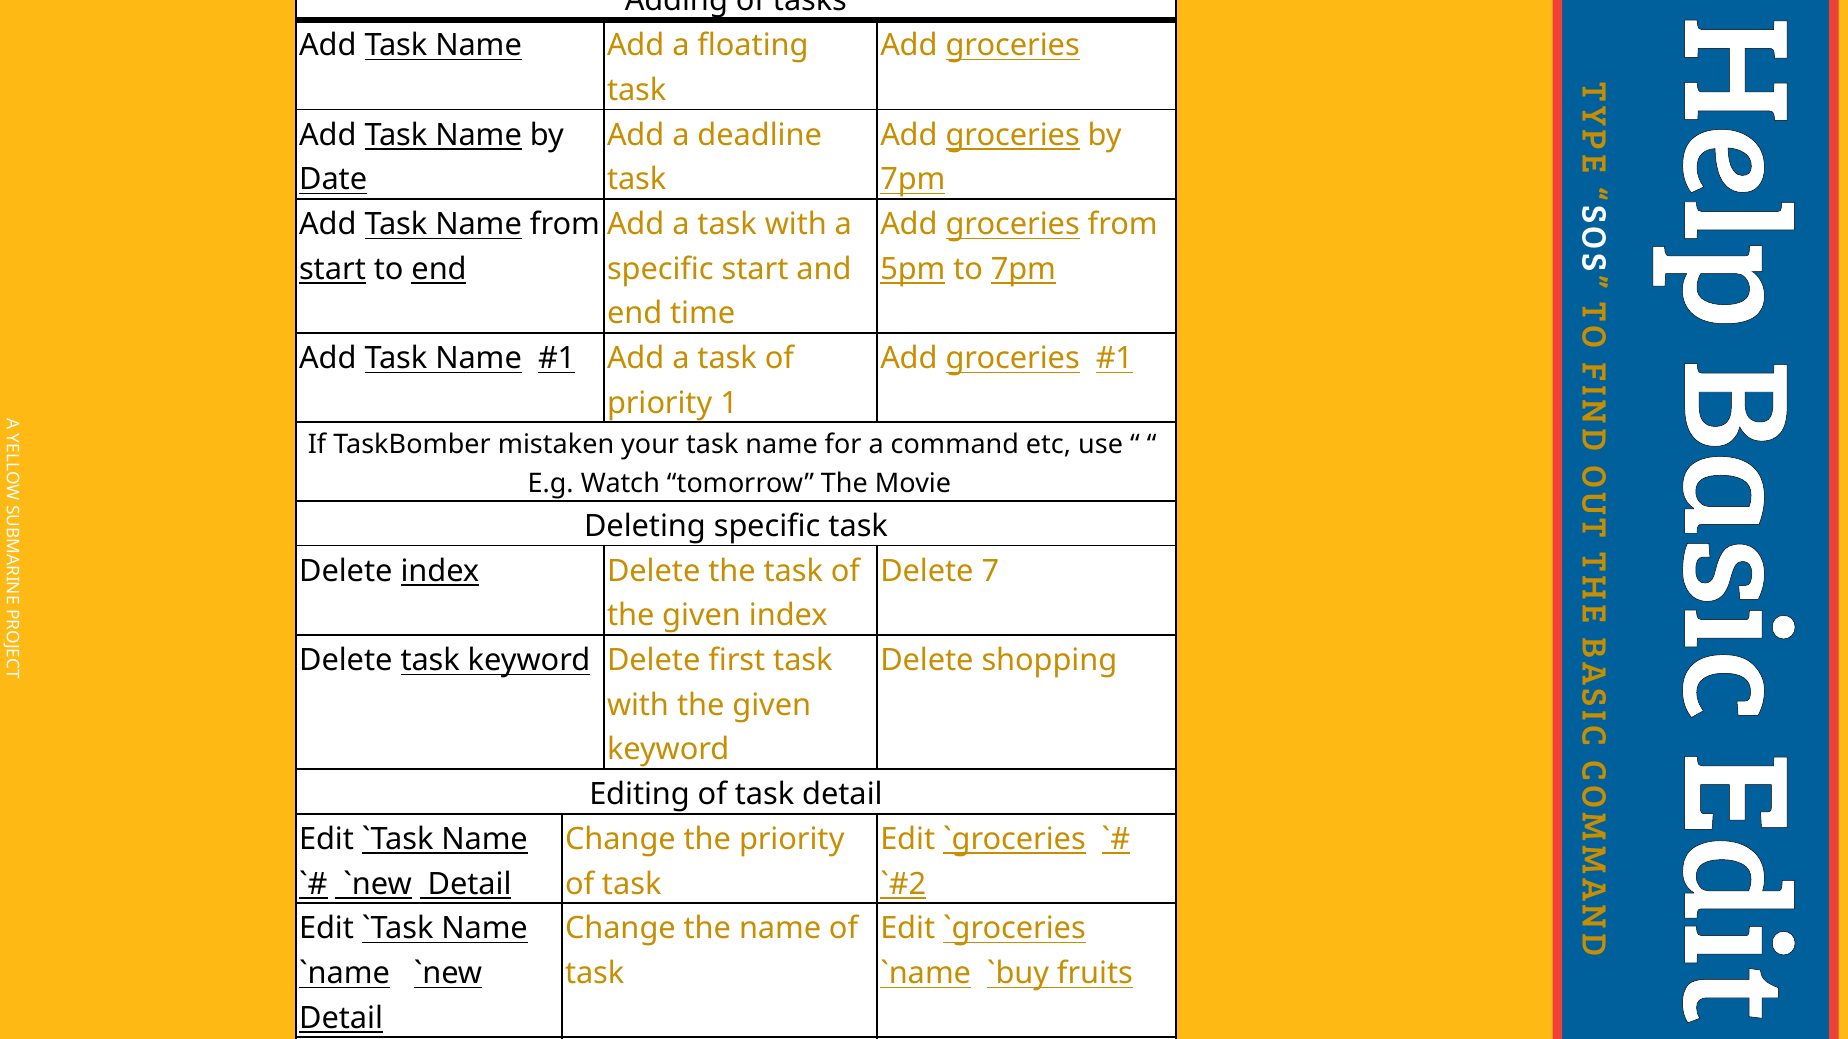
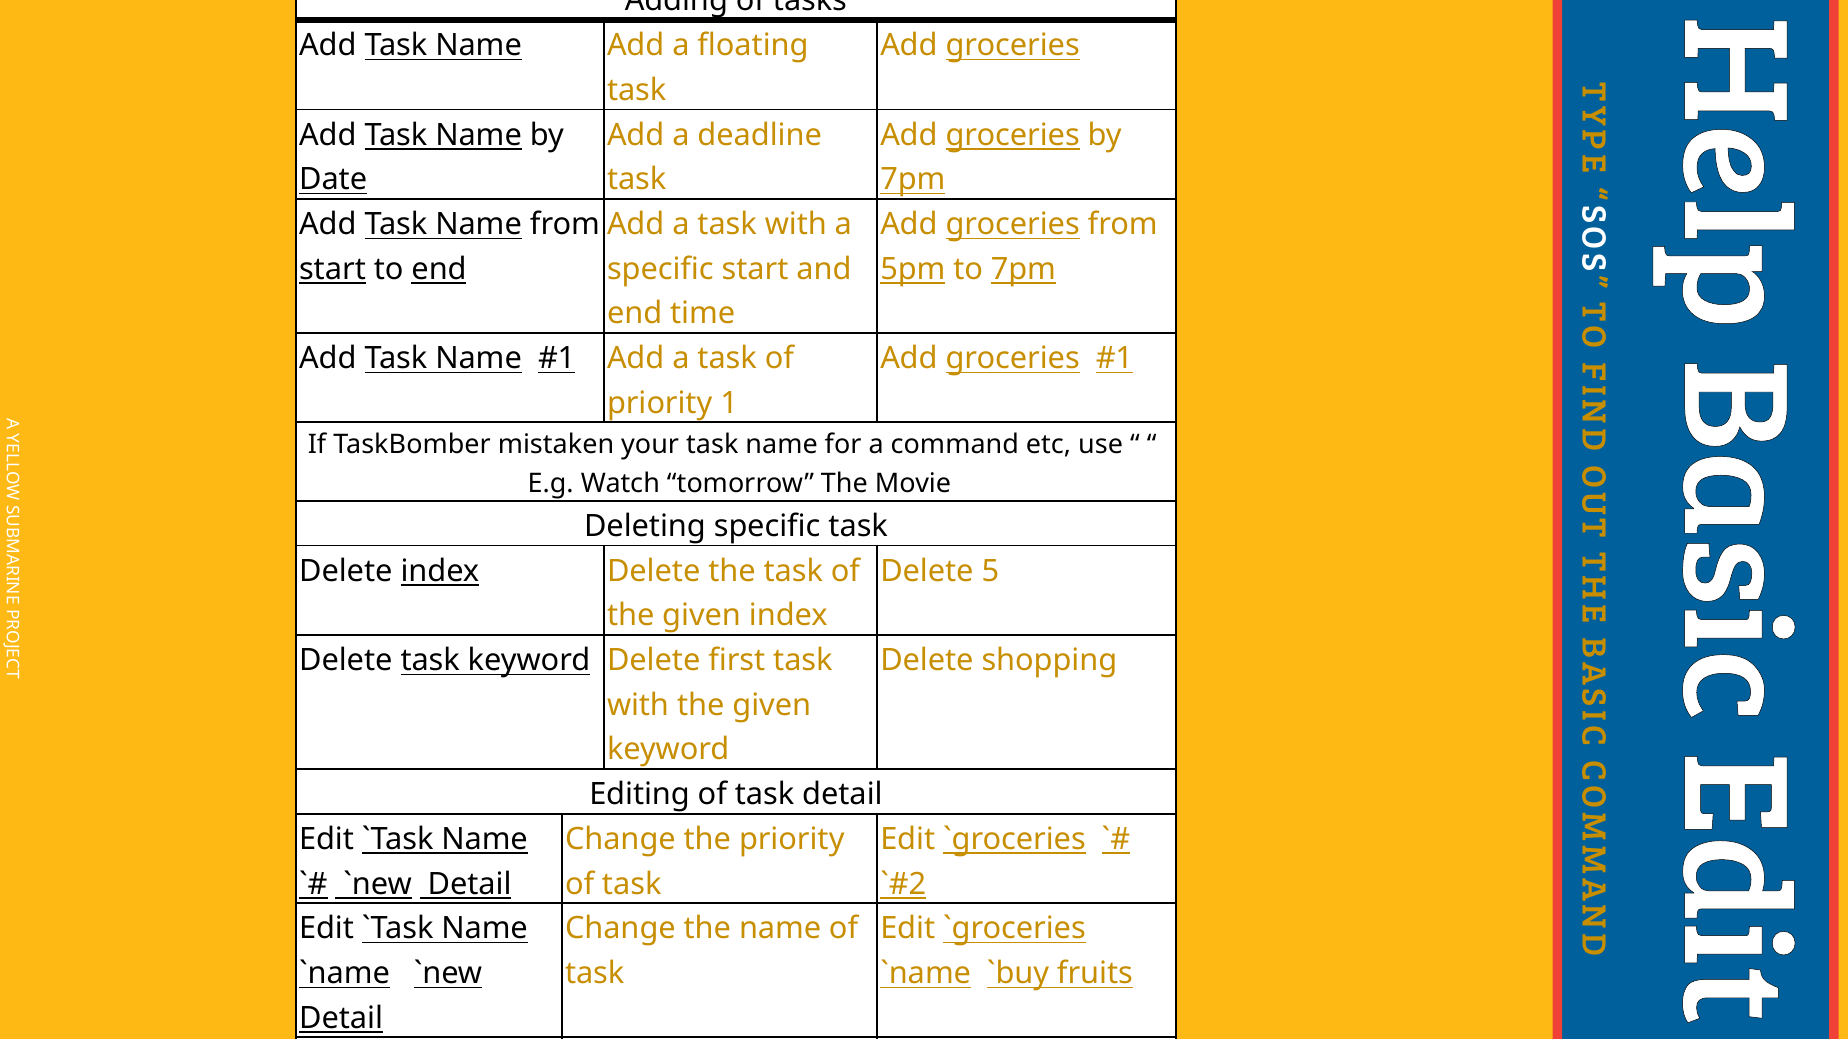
7: 7 -> 5 (990, 571)
